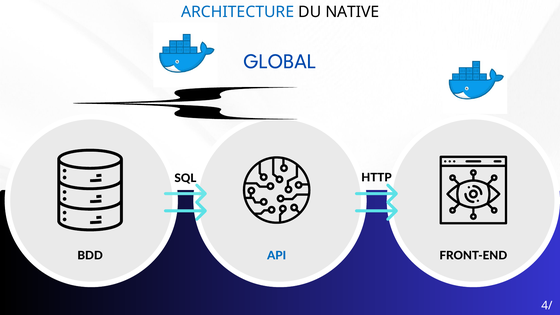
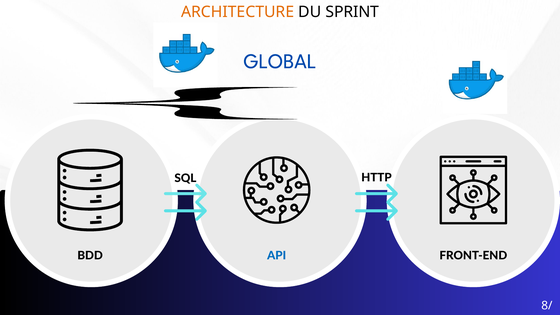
ARCHITECTURE colour: blue -> orange (238, 12)
NATIVE: NATIVE -> SPRINT (352, 12)
4/: 4/ -> 8/ (547, 305)
